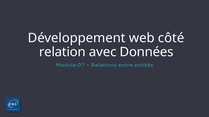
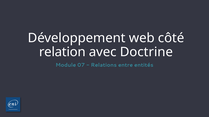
Données: Données -> Doctrine (146, 52)
